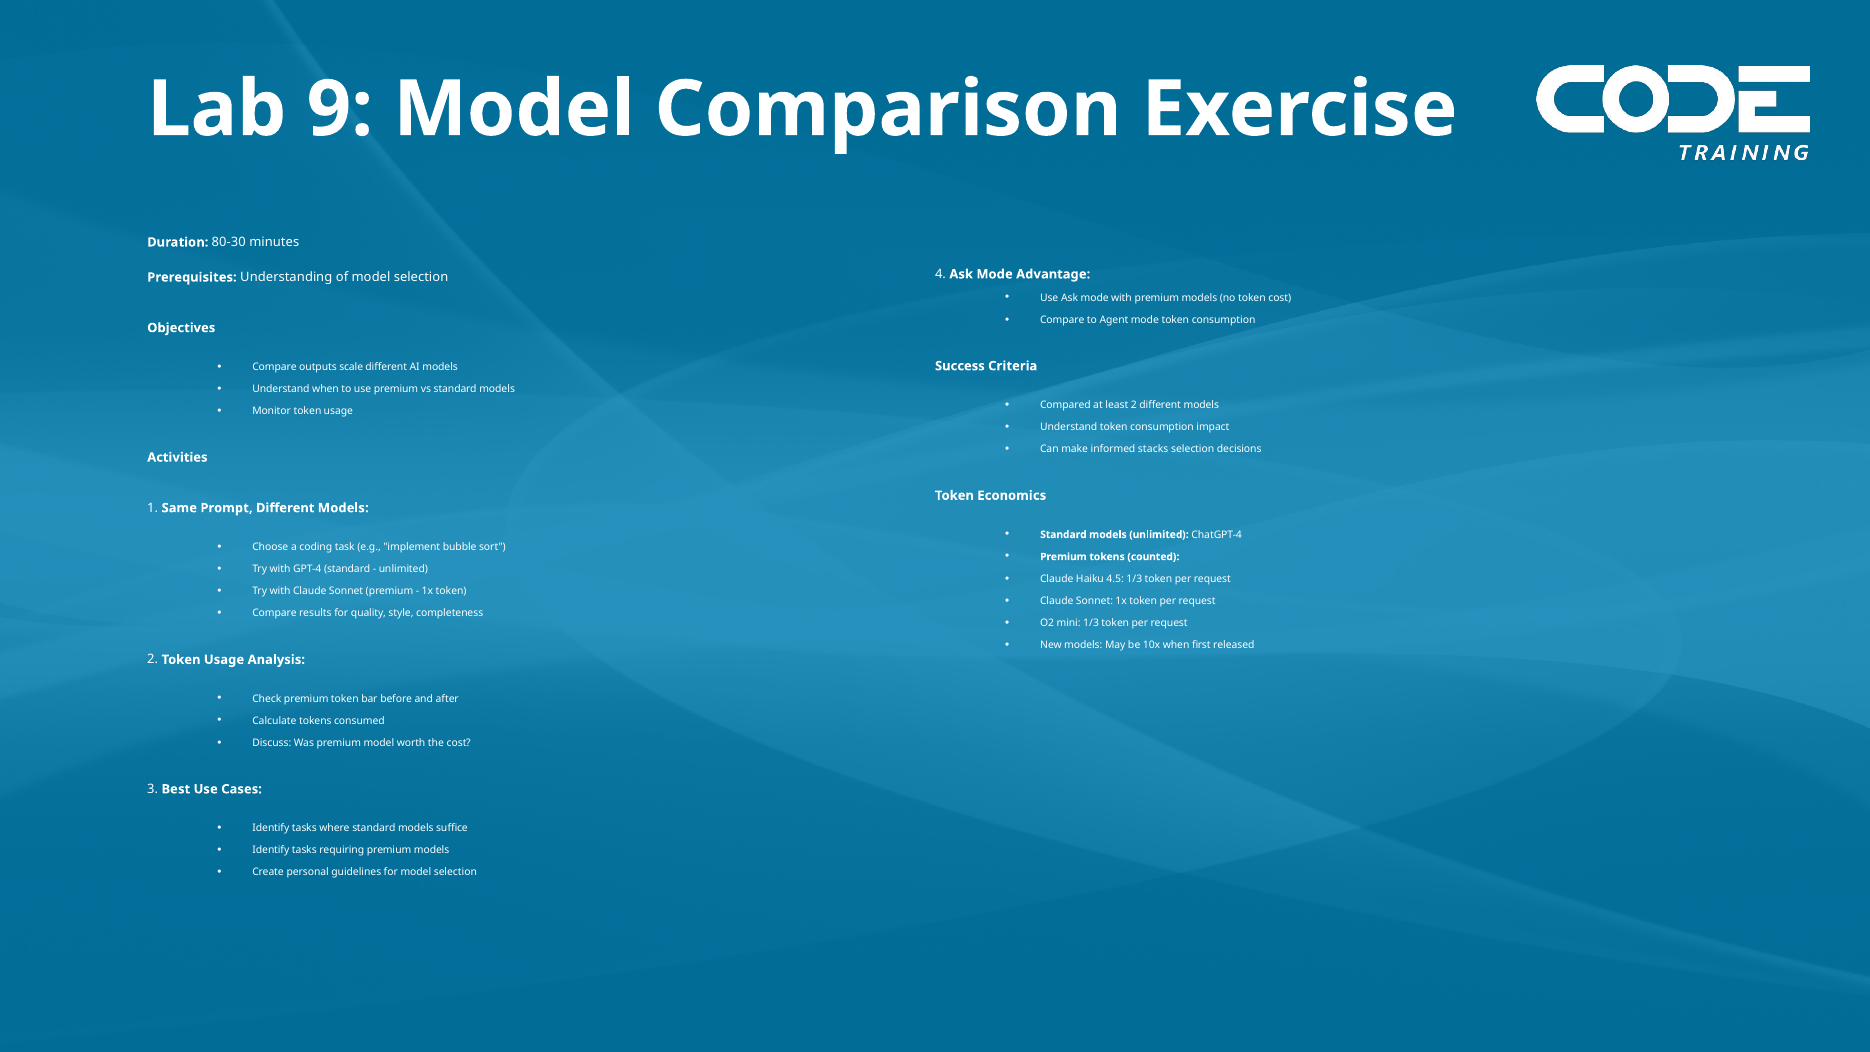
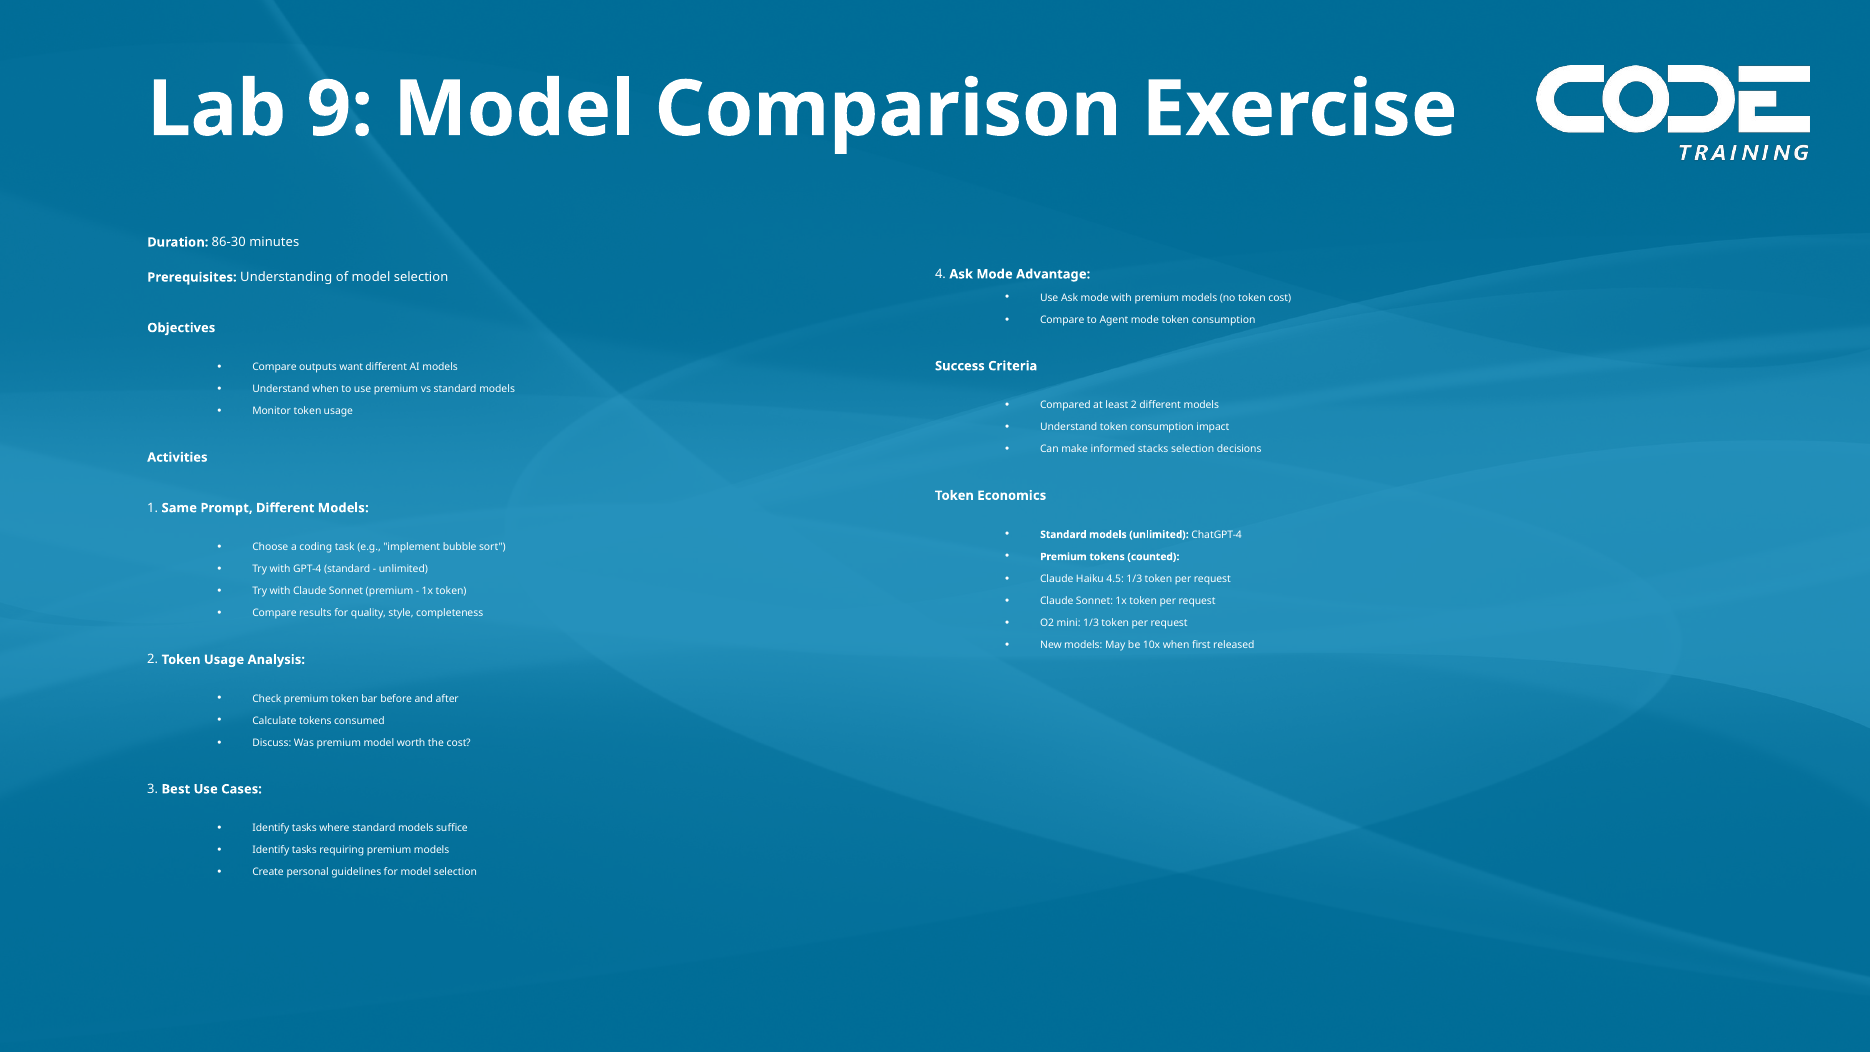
80-30: 80-30 -> 86-30 (229, 242)
scale: scale -> want (351, 367)
